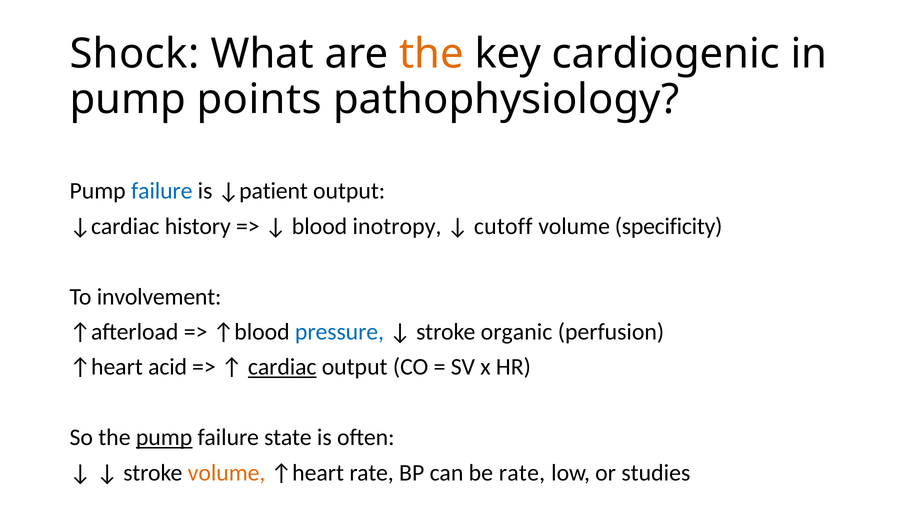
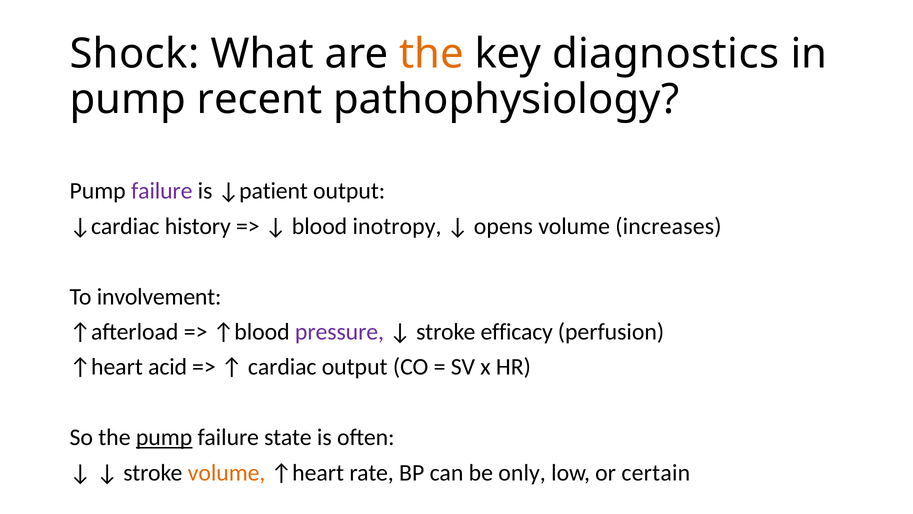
cardiogenic: cardiogenic -> diagnostics (666, 54)
points: points -> recent (260, 99)
failure colour: blue -> purple (162, 191)
cutoff: cutoff -> opens (503, 226)
specificity: specificity -> increases (668, 226)
pressure colour: blue -> purple (339, 332)
organic: organic -> efficacy (517, 332)
cardiac underline: present -> none (282, 367)
be rate: rate -> only (522, 472)
studies: studies -> certain (656, 472)
